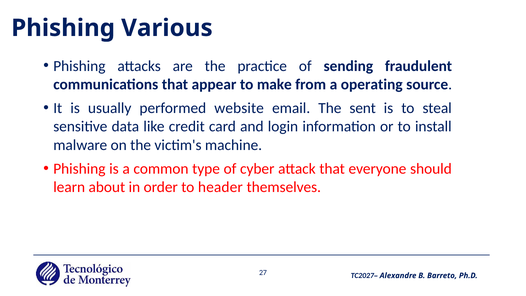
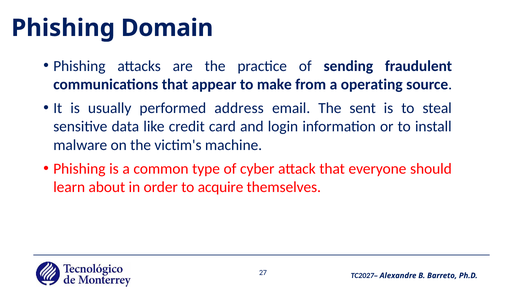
Various: Various -> Domain (167, 28)
website: website -> address (239, 108)
header: header -> acquire (221, 187)
